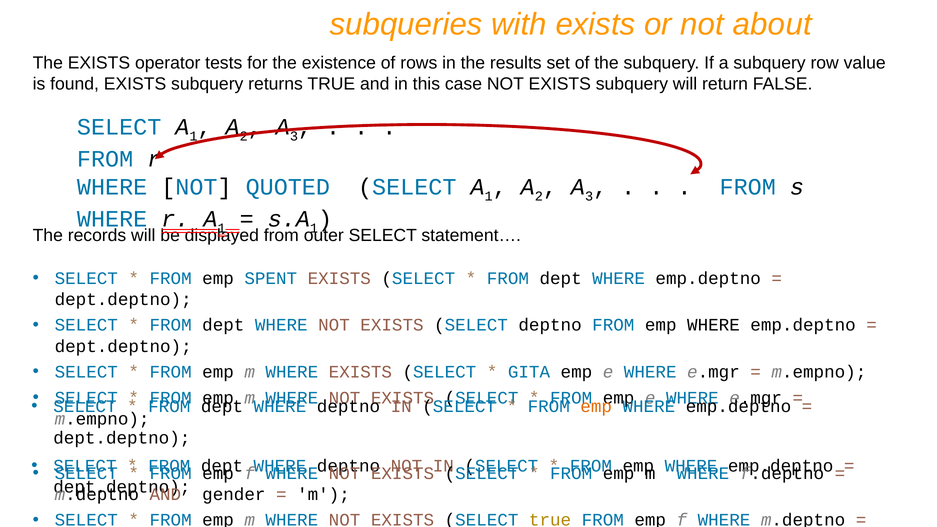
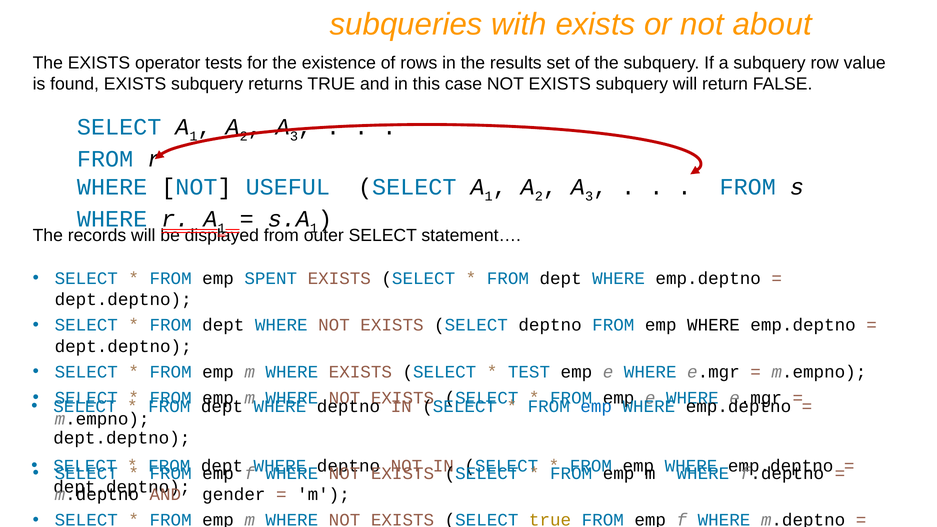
QUOTED: QUOTED -> USEFUL (288, 187)
GITA: GITA -> TEST (529, 372)
emp colour: orange -> blue (596, 406)
